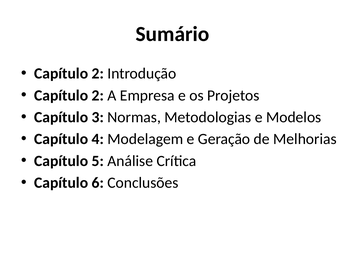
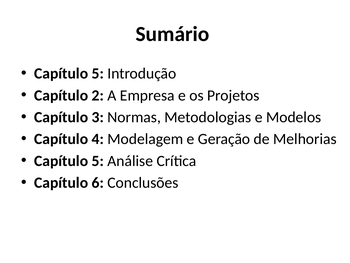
2: 2 -> 5 (98, 73)
